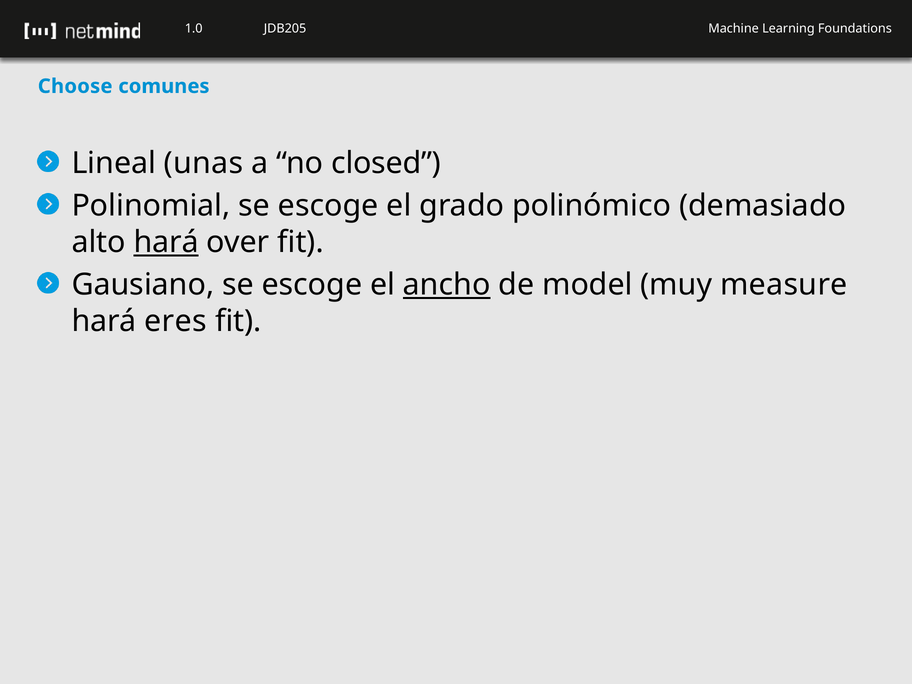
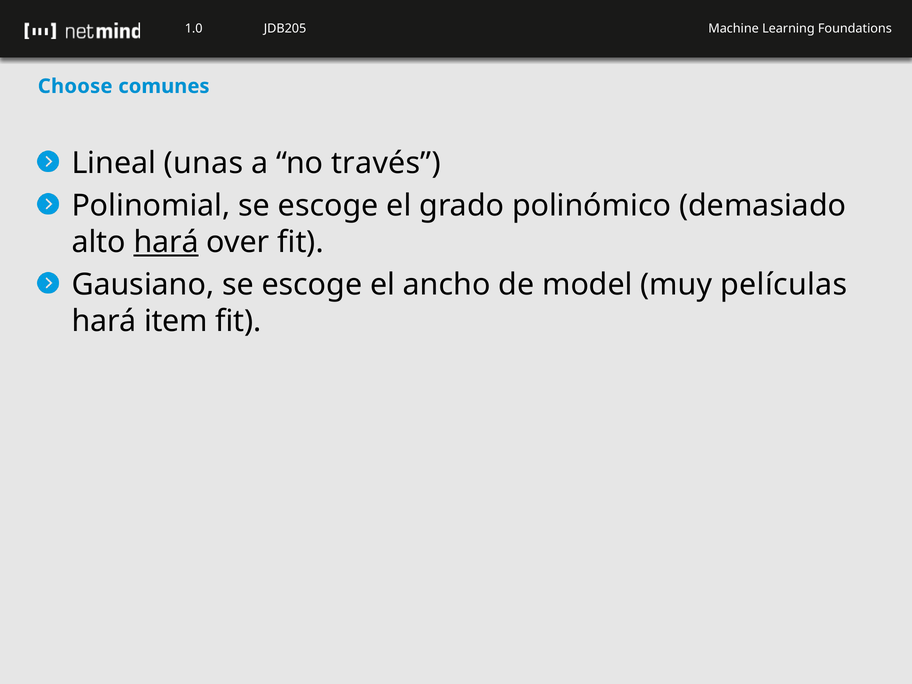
closed: closed -> través (386, 163)
ancho underline: present -> none (447, 285)
measure: measure -> películas (784, 285)
eres: eres -> item (176, 321)
